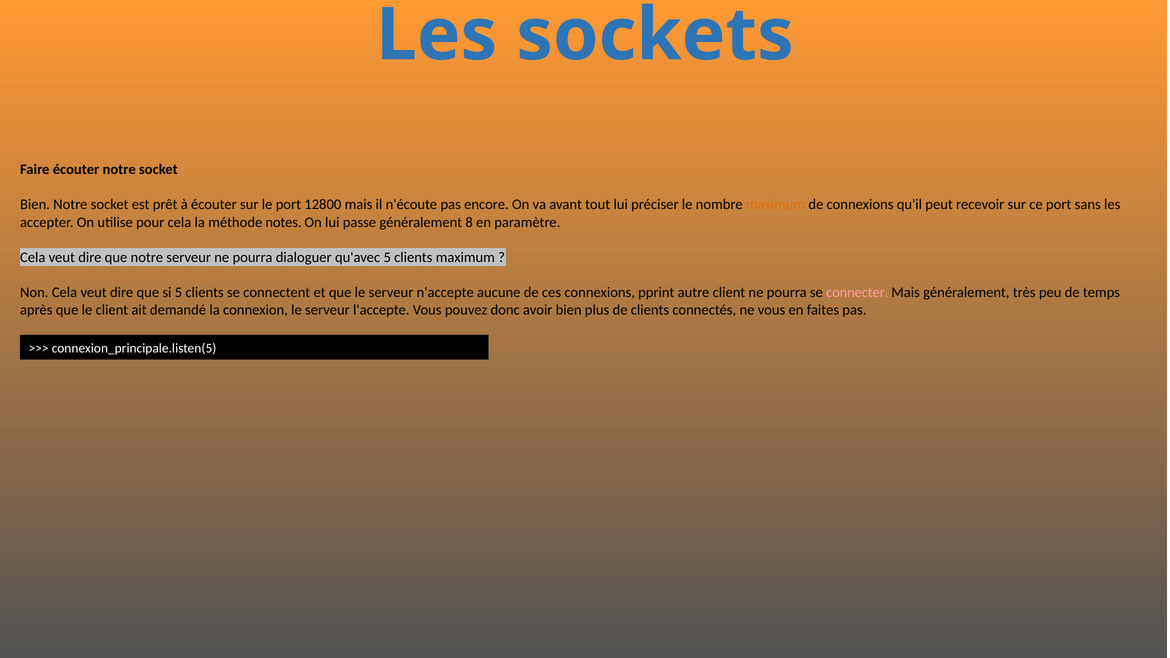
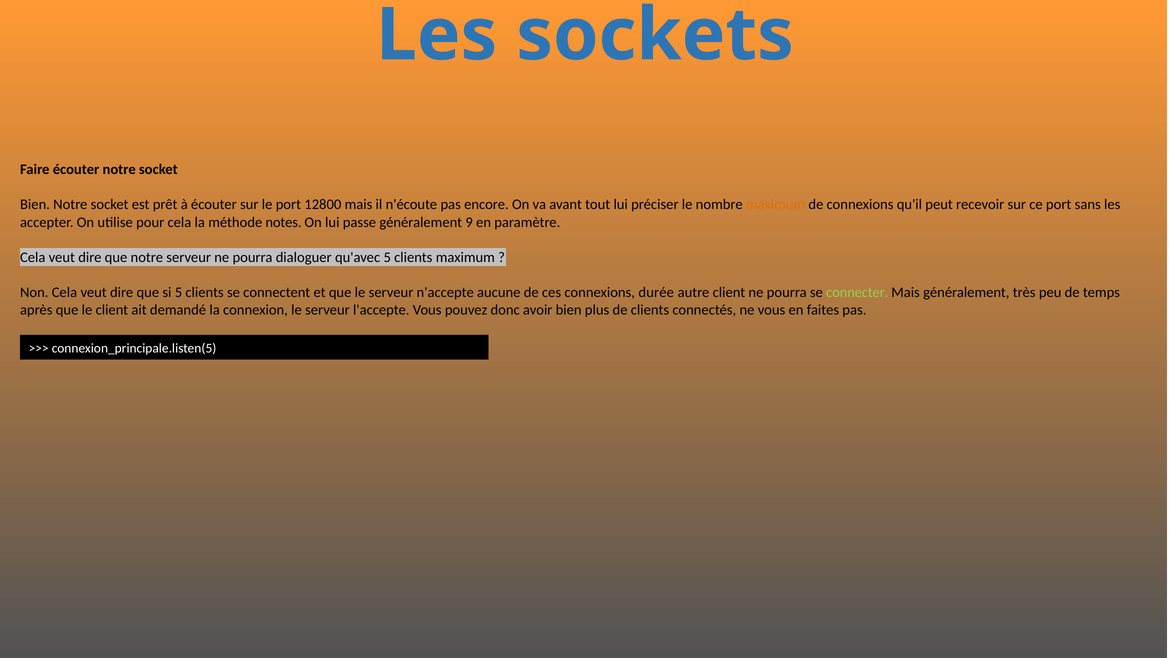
8: 8 -> 9 (469, 222)
pprint: pprint -> durée (656, 292)
connecter colour: pink -> light green (857, 292)
